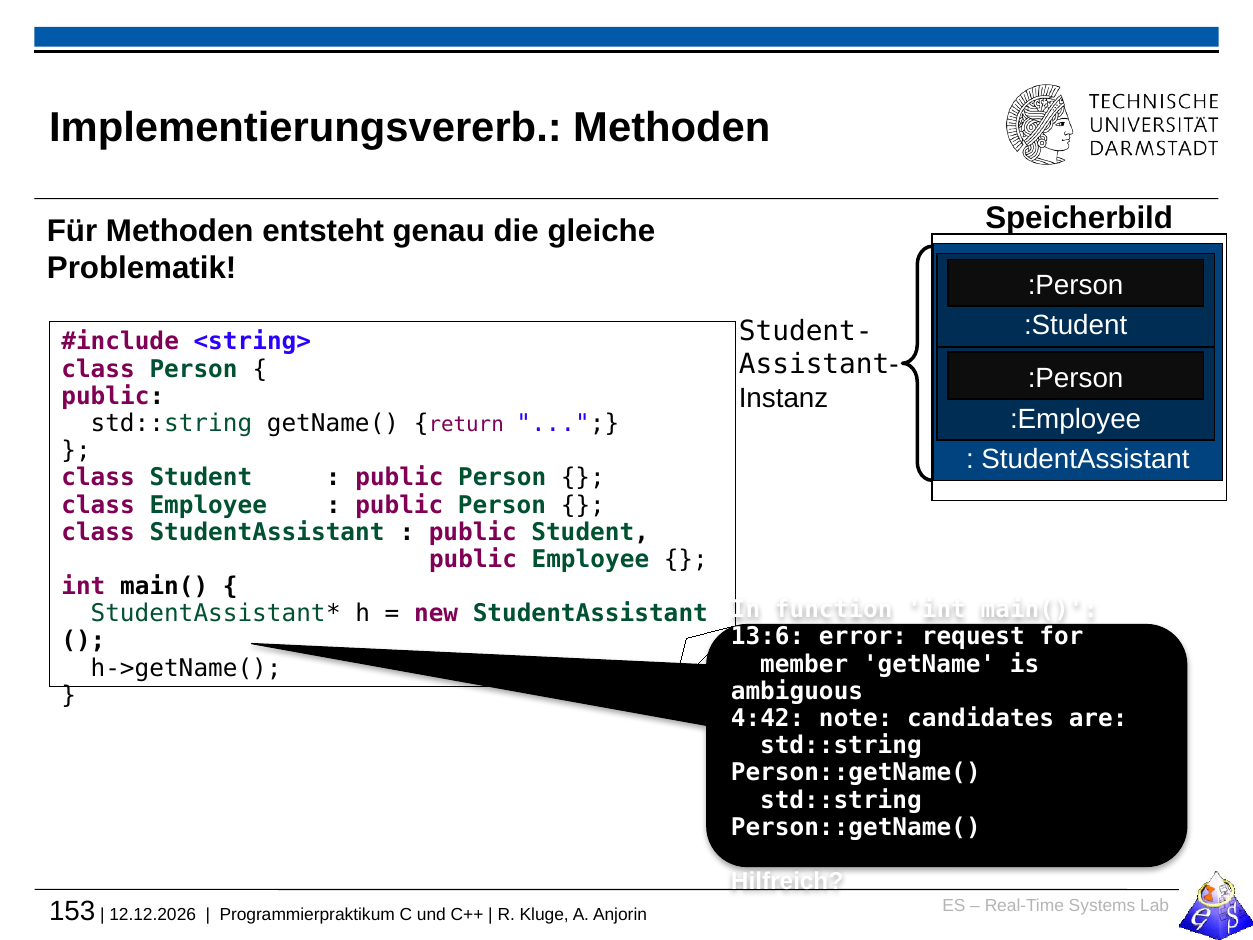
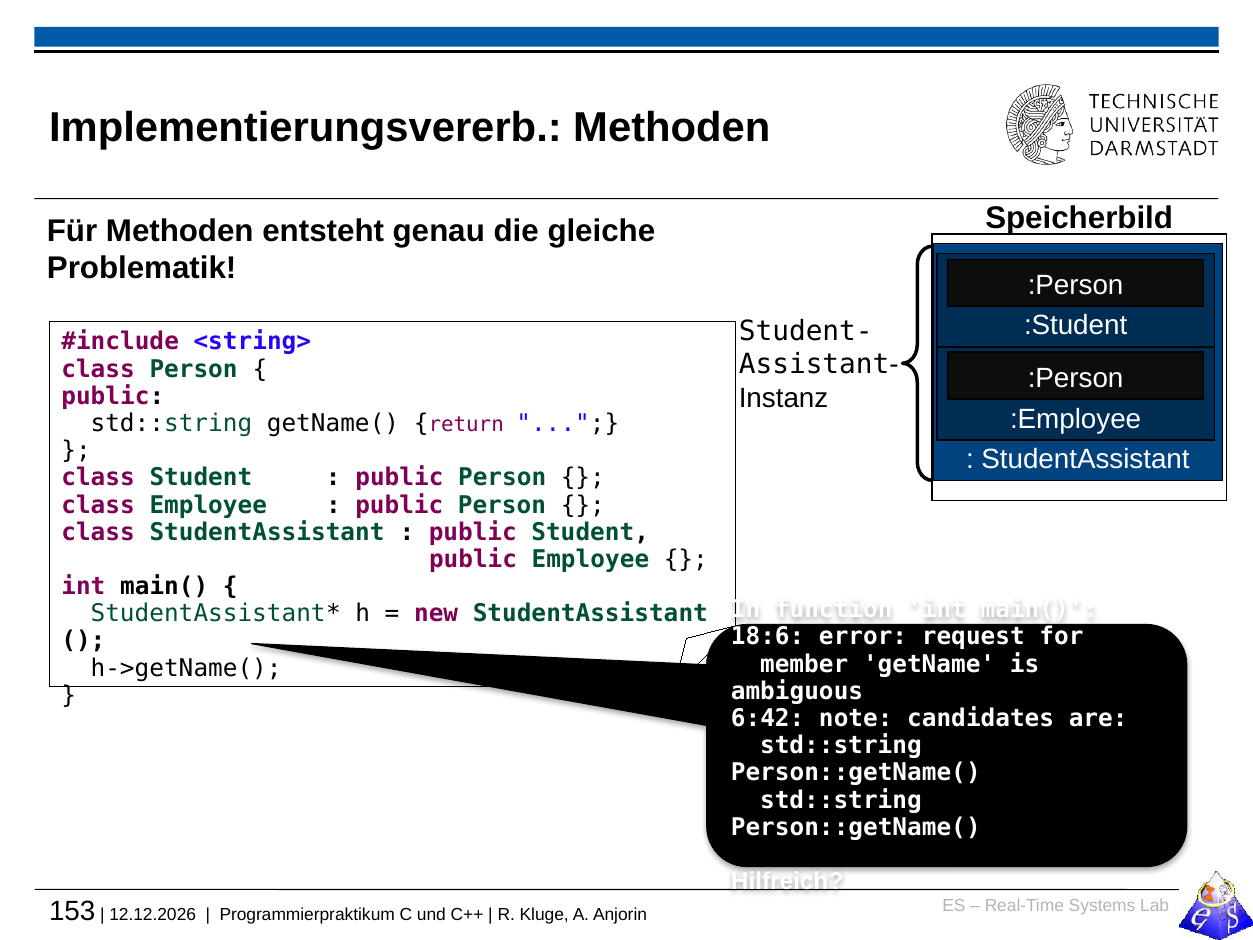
13:6: 13:6 -> 18:6 (768, 637)
4:42: 4:42 -> 6:42 (768, 718)
